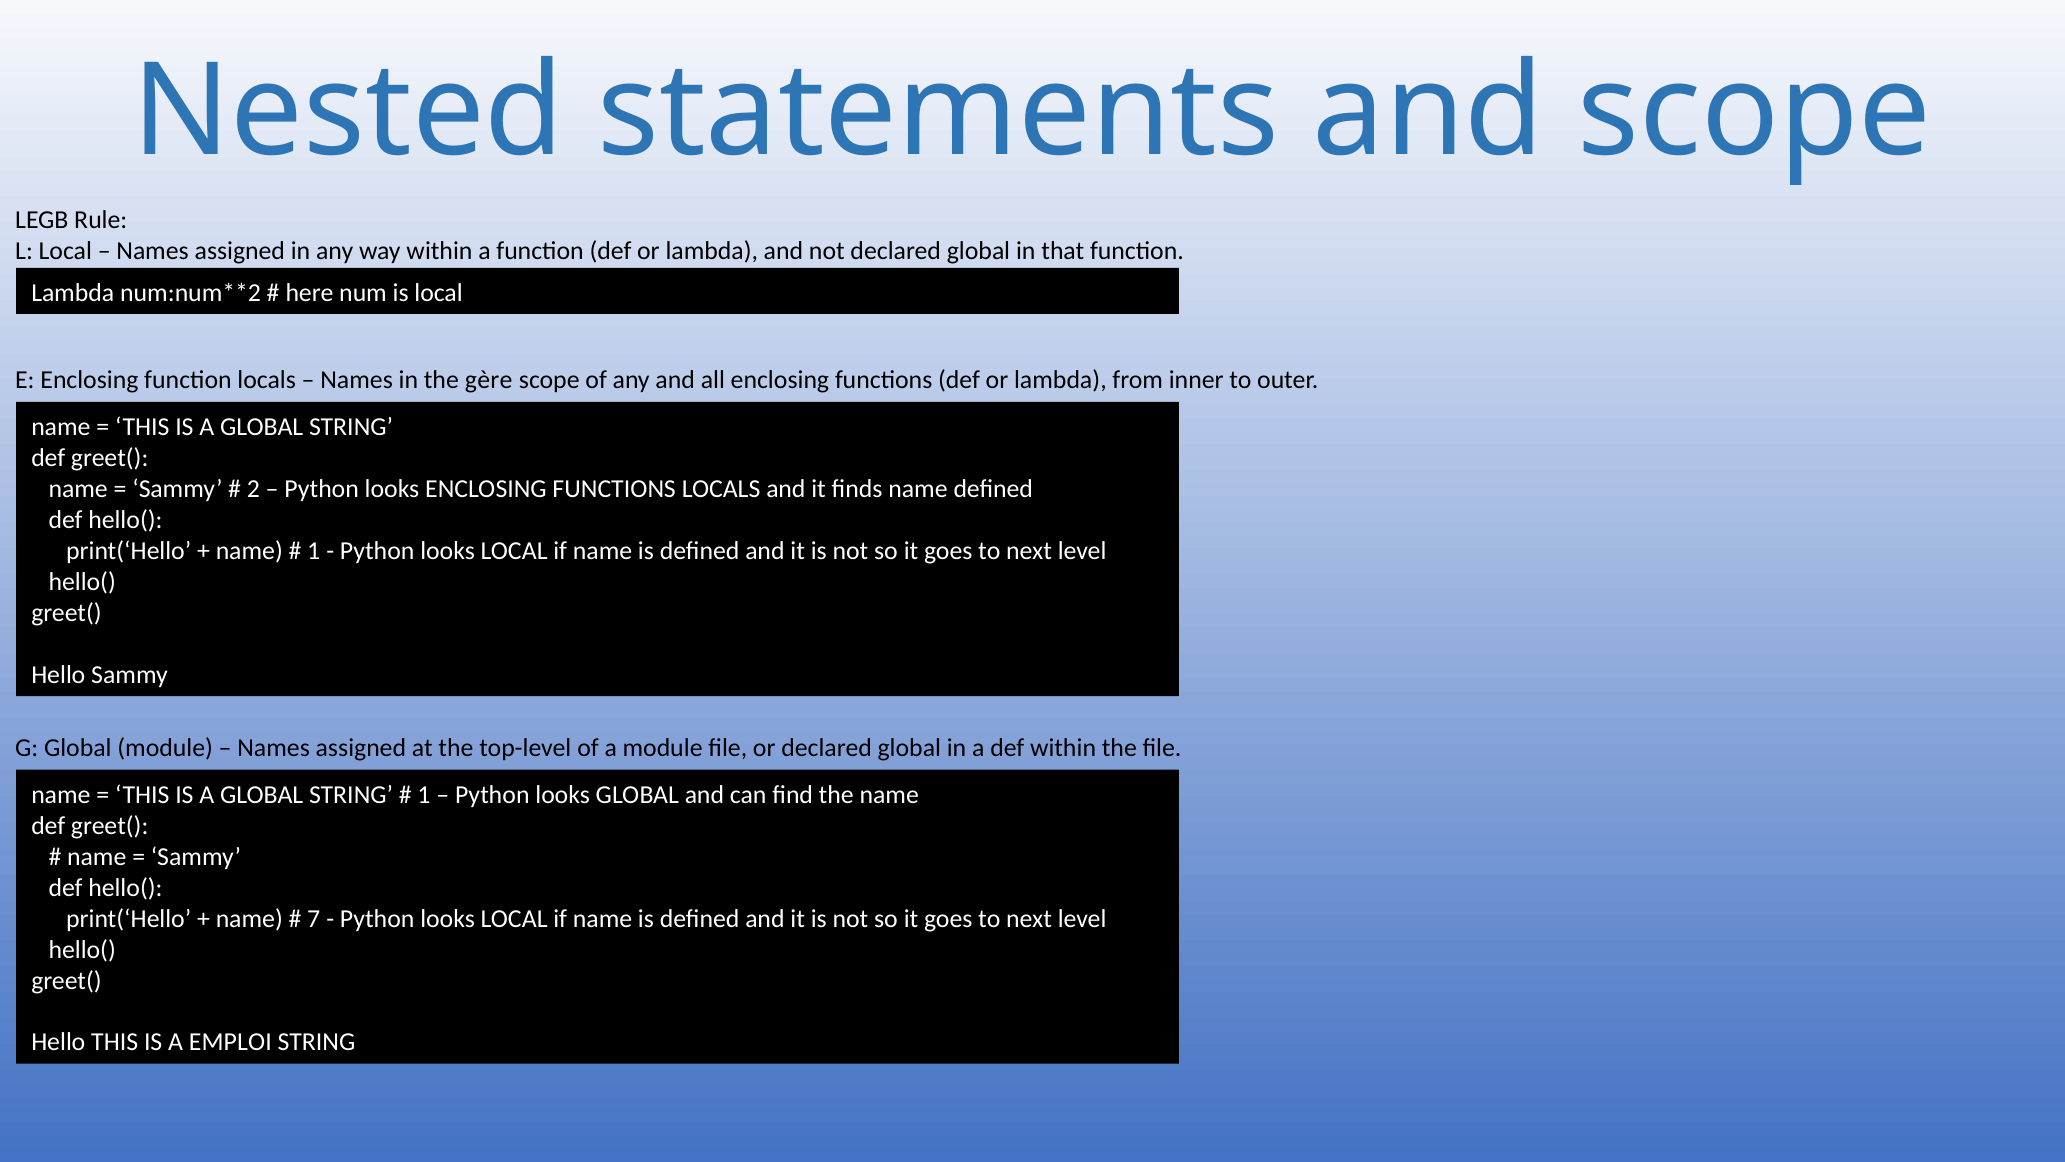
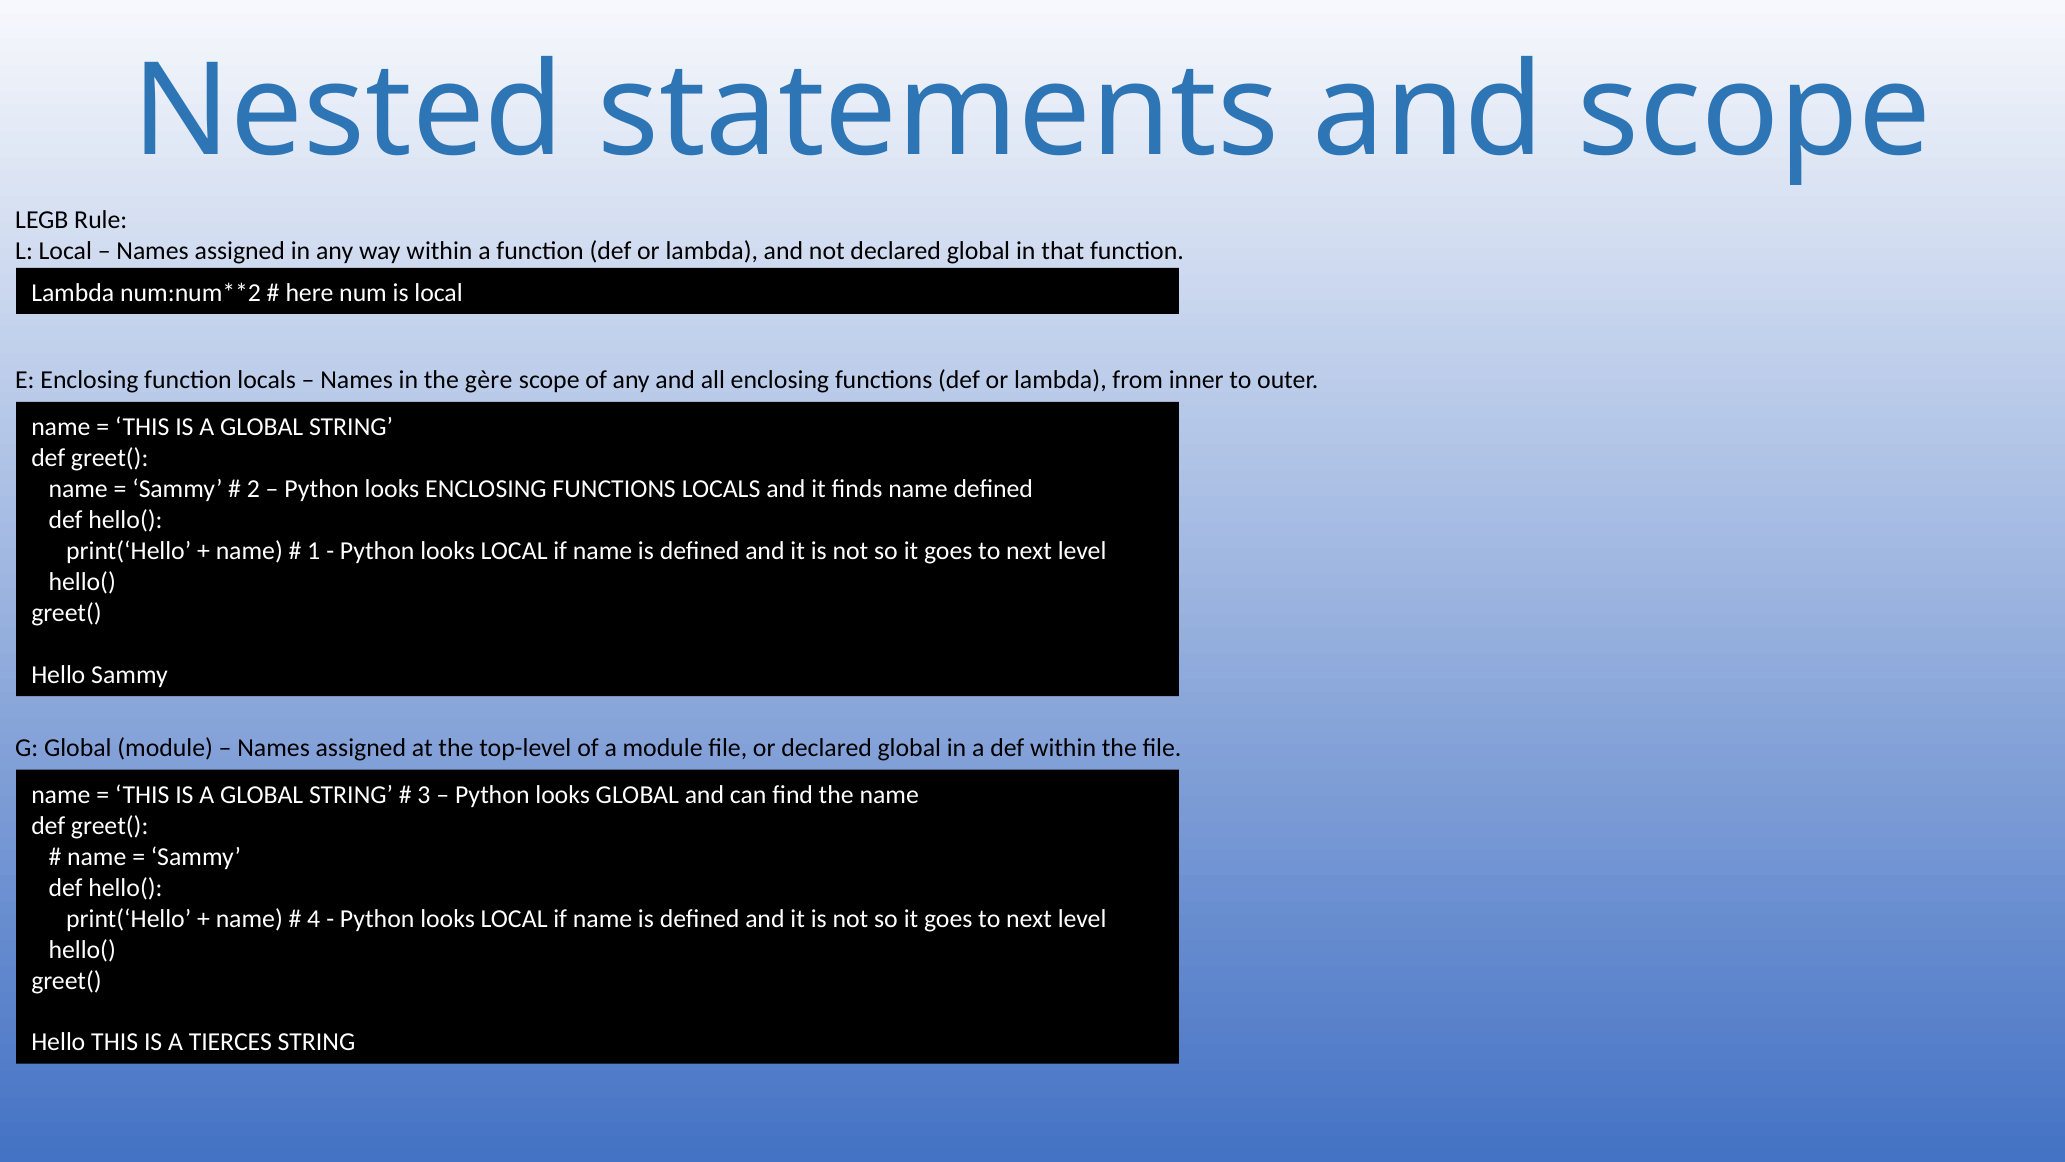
1: 1 -> 3 (424, 794)
7: 7 -> 4 (314, 918)
EMPLOI: EMPLOI -> TIERCES (230, 1042)
